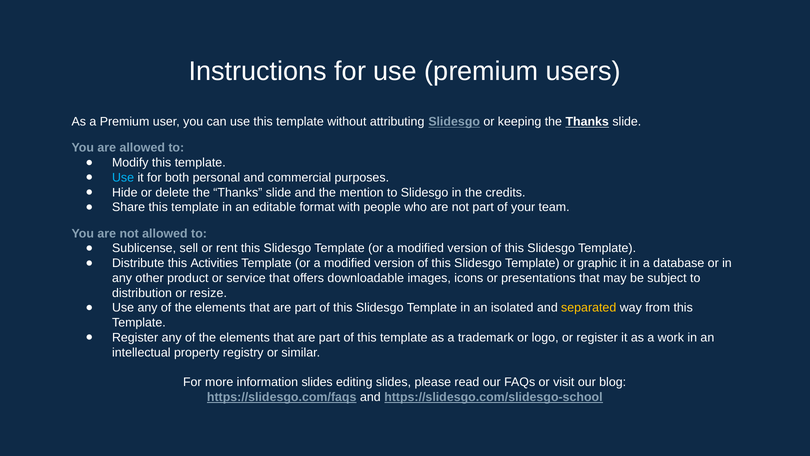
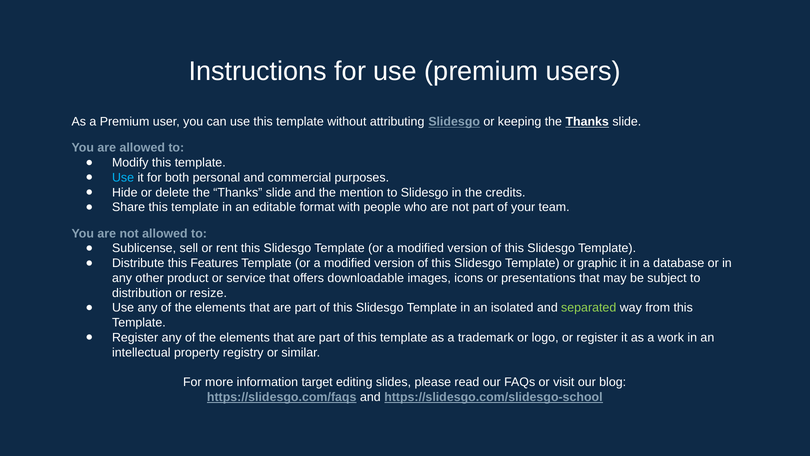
Activities: Activities -> Features (214, 263)
separated colour: yellow -> light green (589, 308)
information slides: slides -> target (317, 382)
